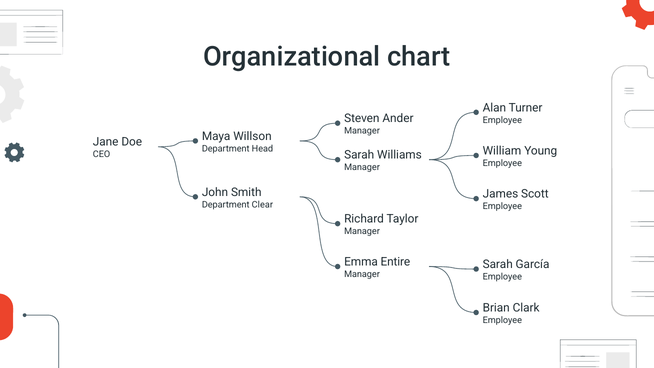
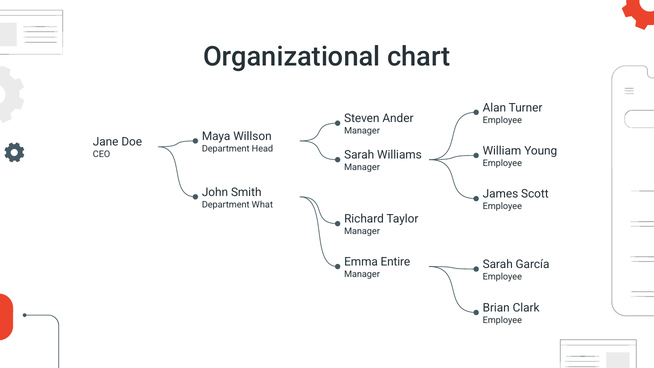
Clear: Clear -> What (262, 204)
